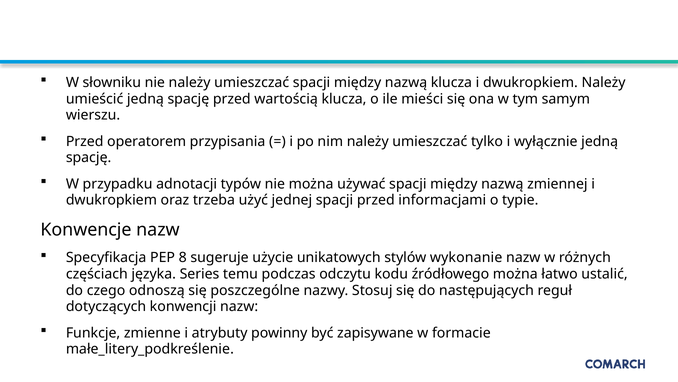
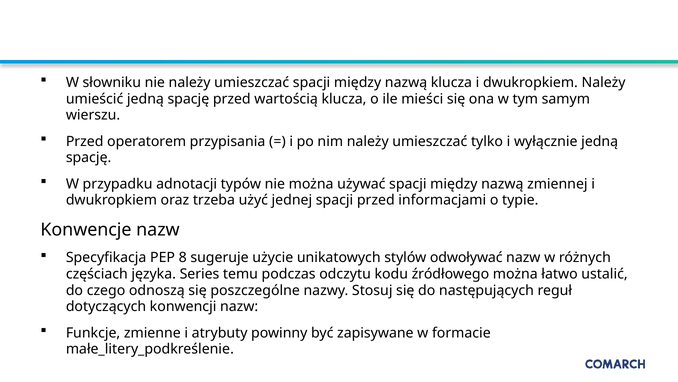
wykonanie: wykonanie -> odwoływać (466, 257)
